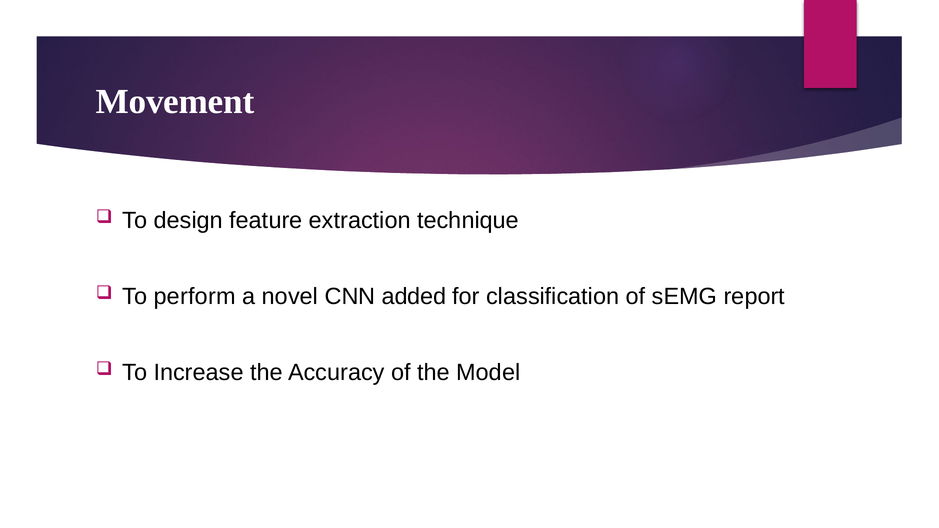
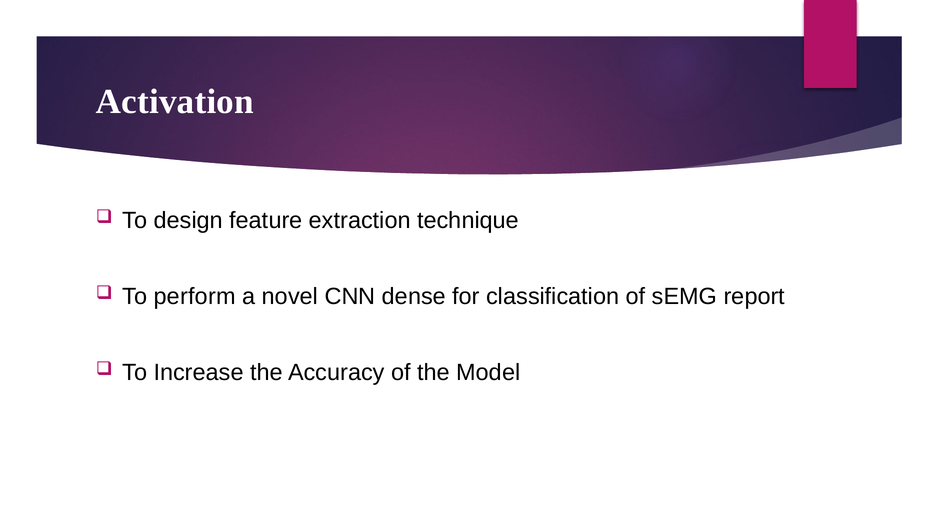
Movement: Movement -> Activation (175, 102)
added: added -> dense (414, 297)
